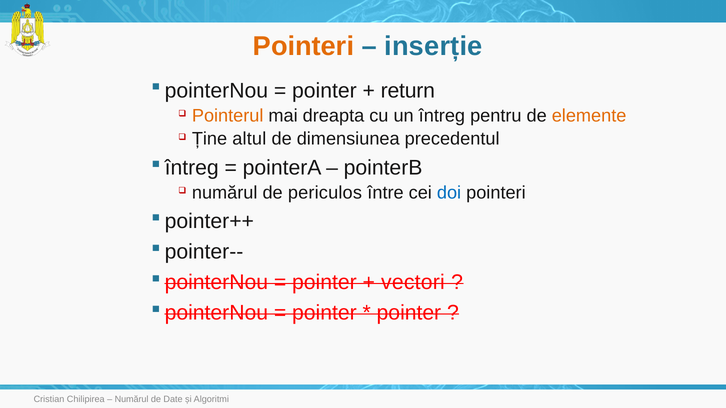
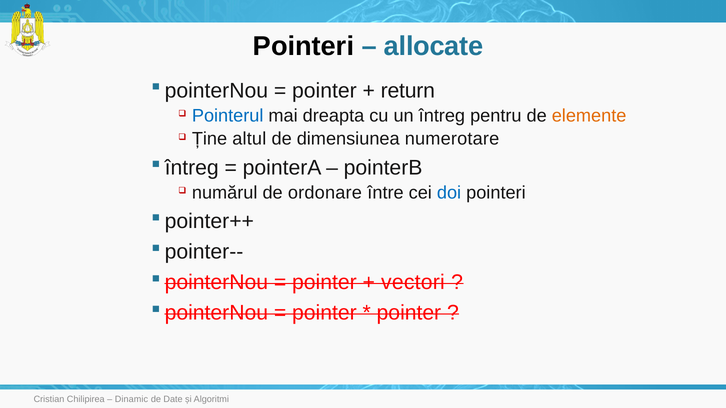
Pointeri colour: orange -> black (304, 46)
inserție: inserție -> allocate (434, 46)
Pointerul colour: orange -> blue (228, 116)
precedentul: precedentul -> numerotare (452, 139)
periculos: periculos -> ordonare (325, 193)
Numărul: Numărul -> Dinamic (131, 400)
